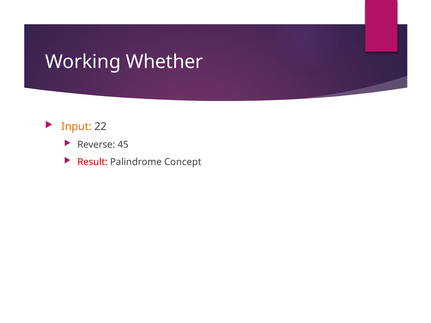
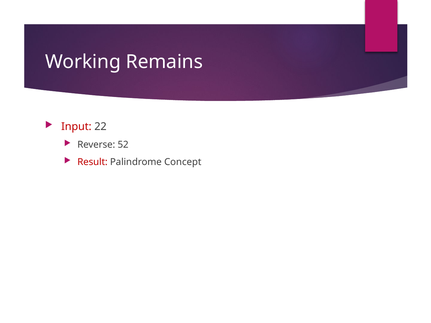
Whether: Whether -> Remains (164, 62)
Input colour: orange -> red (76, 127)
45: 45 -> 52 (123, 145)
